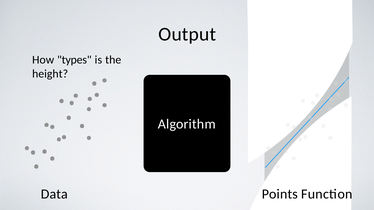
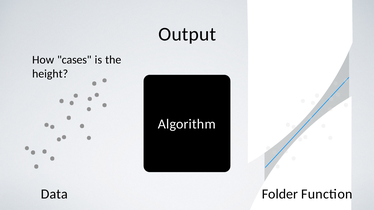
types: types -> cases (74, 60)
Points: Points -> Folder (280, 194)
